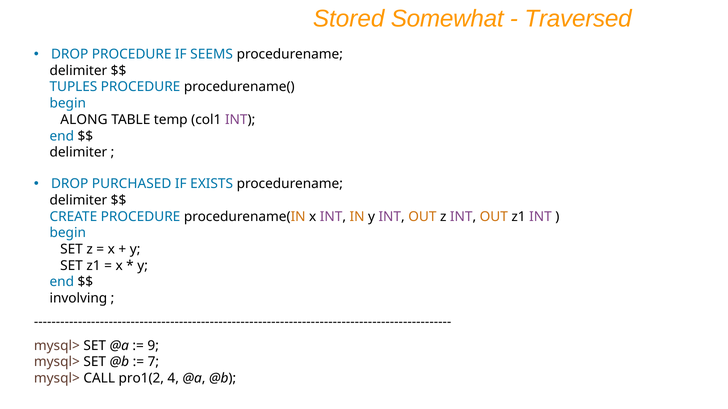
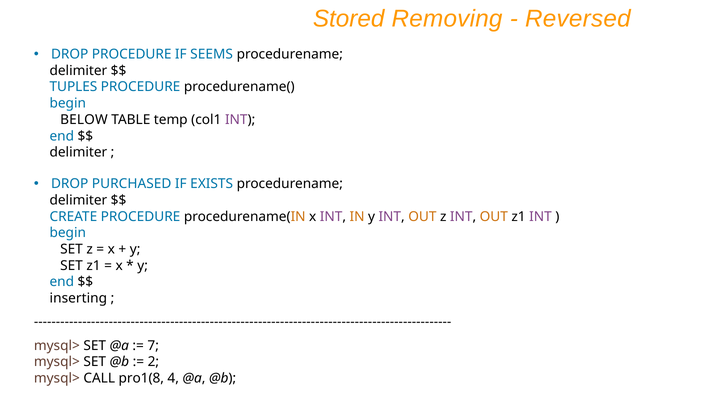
Somewhat: Somewhat -> Removing (447, 19)
Traversed: Traversed -> Reversed (578, 19)
ALONG: ALONG -> BELOW (84, 120)
involving: involving -> inserting (78, 299)
9: 9 -> 7 (153, 346)
7: 7 -> 2 (153, 362)
pro1(2: pro1(2 -> pro1(8 (141, 379)
